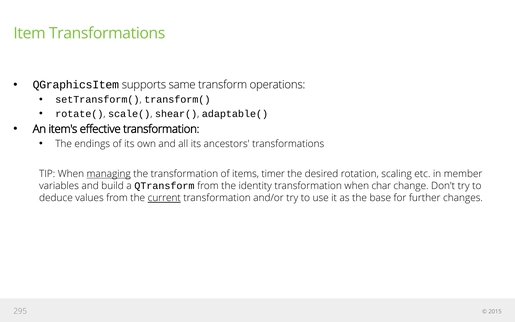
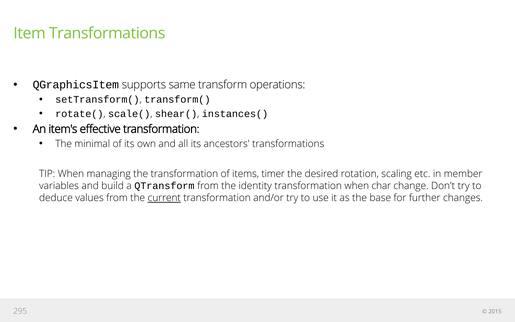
adaptable(: adaptable( -> instances( (235, 114)
endings: endings -> minimal (92, 144)
managing underline: present -> none (109, 174)
